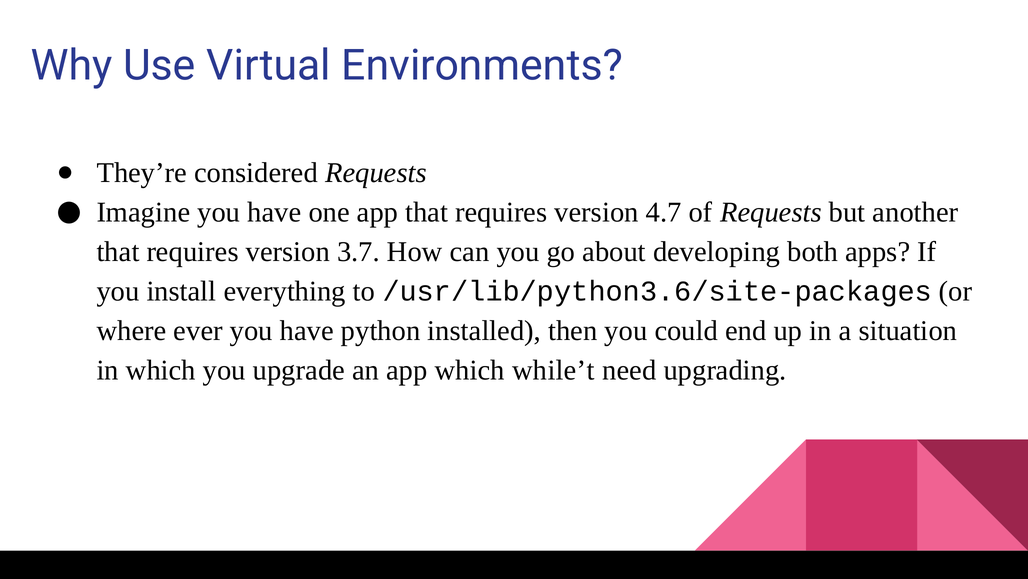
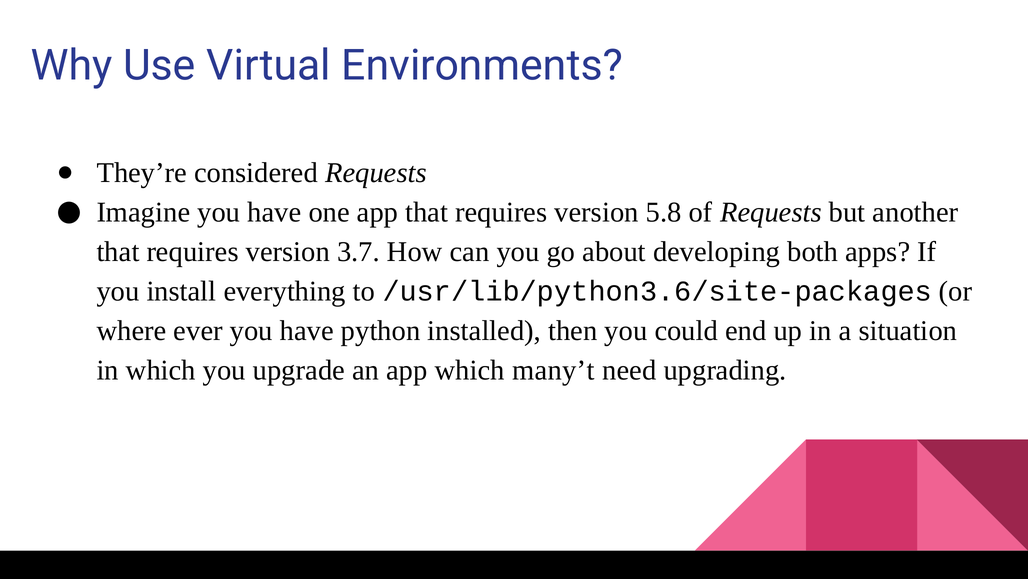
4.7: 4.7 -> 5.8 (664, 212)
while’t: while’t -> many’t (553, 370)
